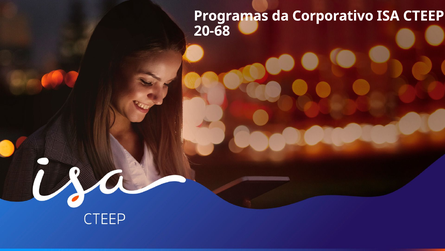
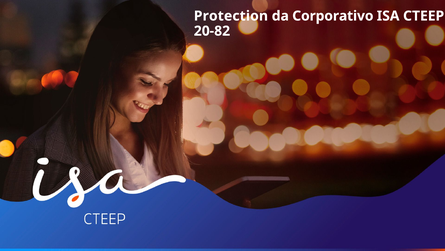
Programas: Programas -> Protection (231, 16)
20-68: 20-68 -> 20-82 (212, 31)
